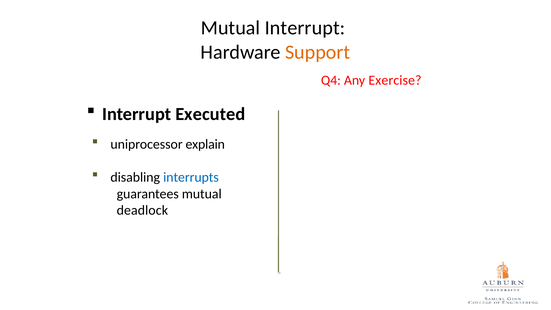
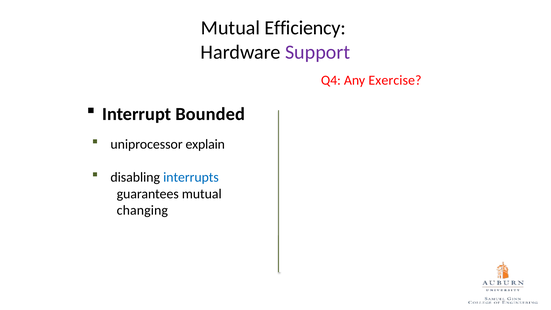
Mutual Interrupt: Interrupt -> Efficiency (305, 28)
Support colour: orange -> purple (318, 52)
Executed: Executed -> Bounded (210, 114)
deadlock: deadlock -> changing (142, 210)
